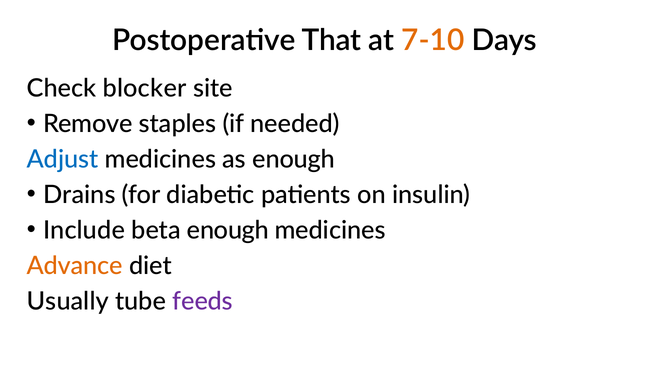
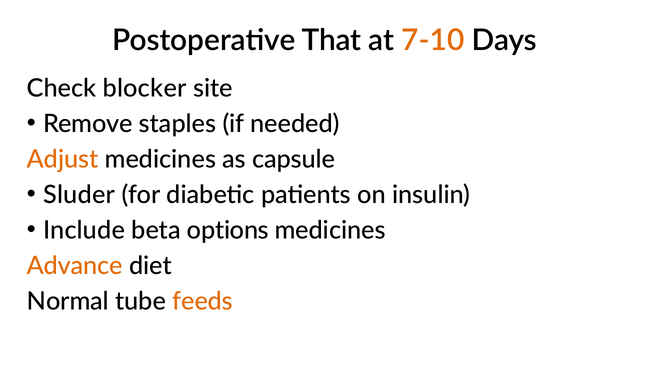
Adjust colour: blue -> orange (63, 160)
as enough: enough -> capsule (294, 160)
Drains: Drains -> Sluder (79, 195)
beta enough: enough -> options (228, 230)
Usually: Usually -> Normal (68, 301)
feeds colour: purple -> orange (203, 301)
